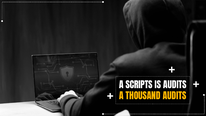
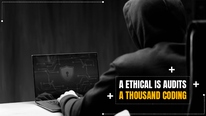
SCRIPTS: SCRIPTS -> ETHICAL (139, 85)
THOUSAND AUDITS: AUDITS -> CODING (175, 96)
